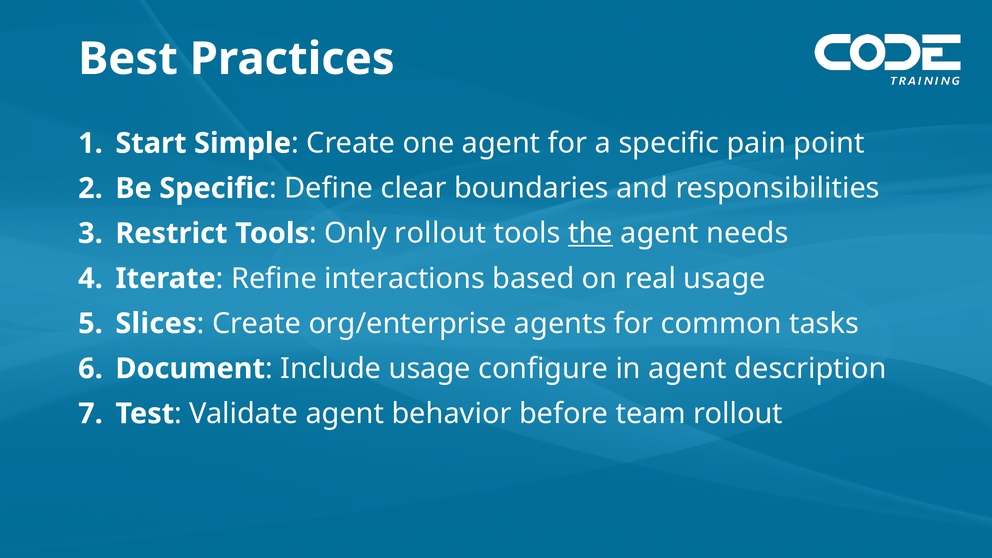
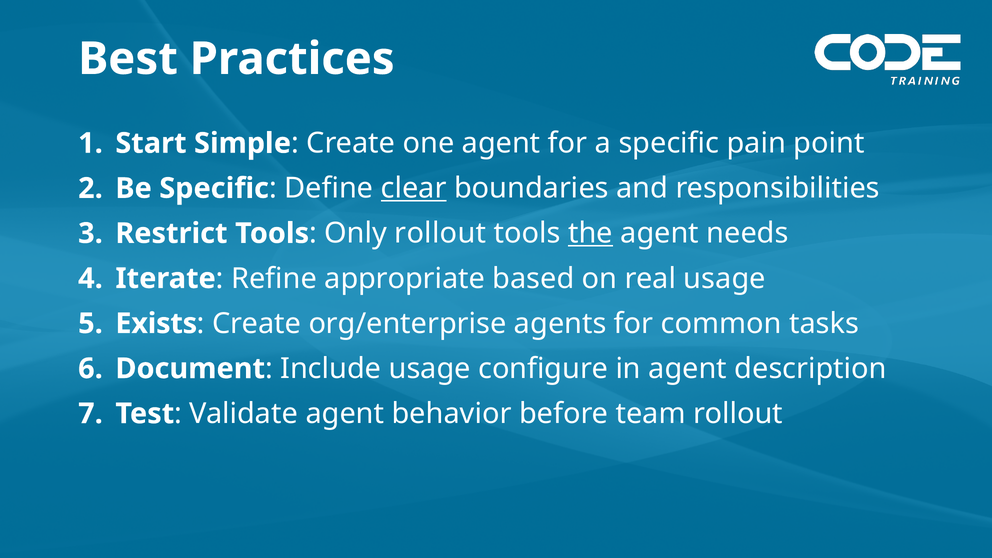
clear underline: none -> present (414, 188)
interactions: interactions -> appropriate (405, 278)
Slices: Slices -> Exists (156, 324)
